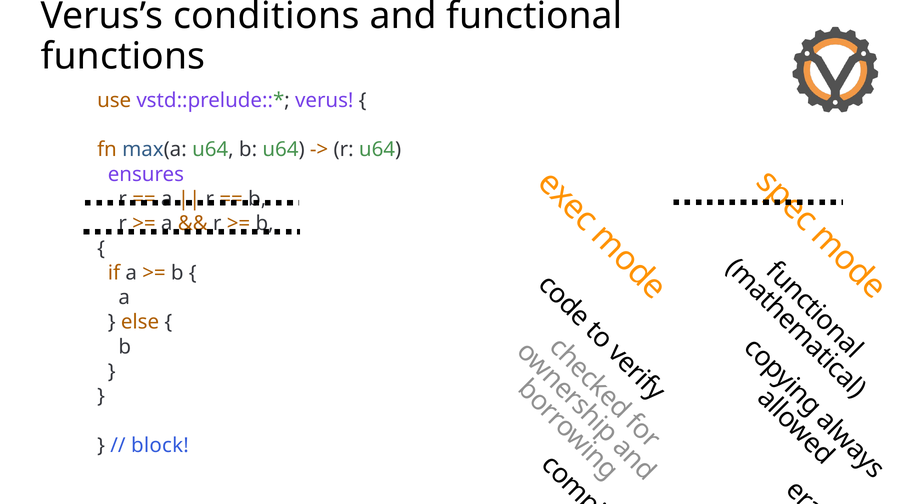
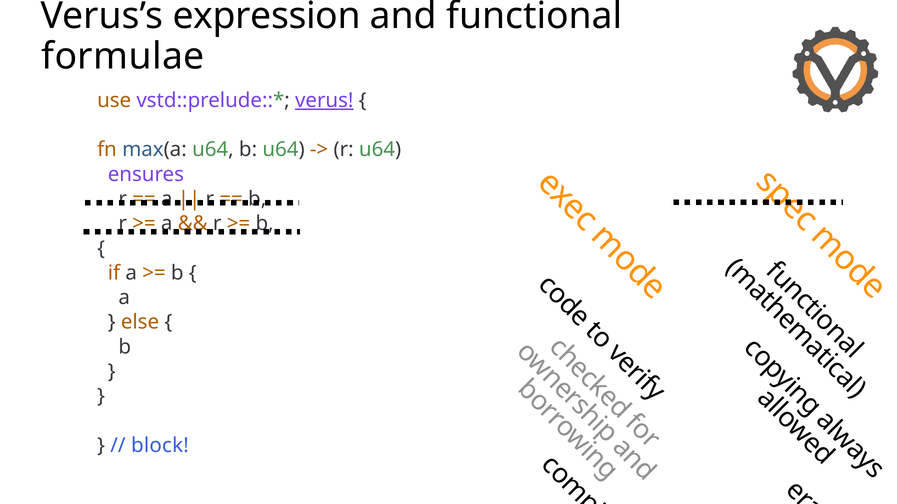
conditions: conditions -> expression (267, 16)
functions: functions -> formulae (123, 56)
verus underline: none -> present (324, 101)
